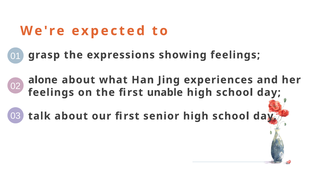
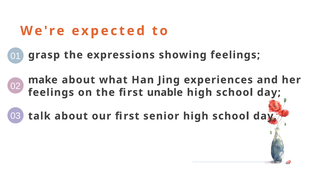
alone: alone -> make (43, 80)
